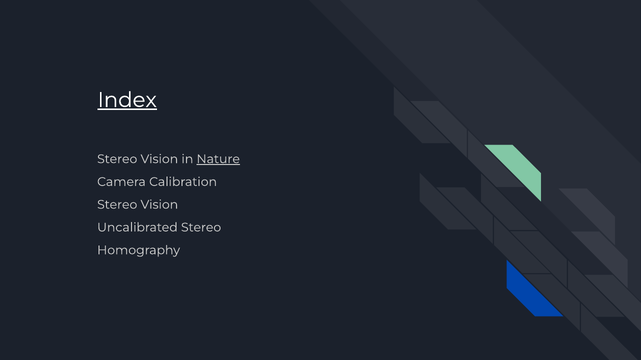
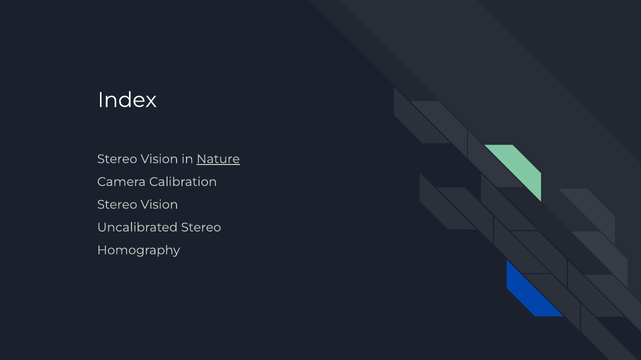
Index underline: present -> none (127, 100)
